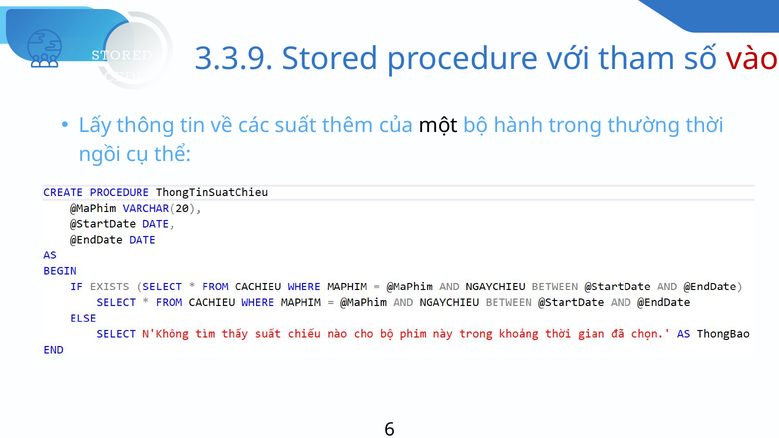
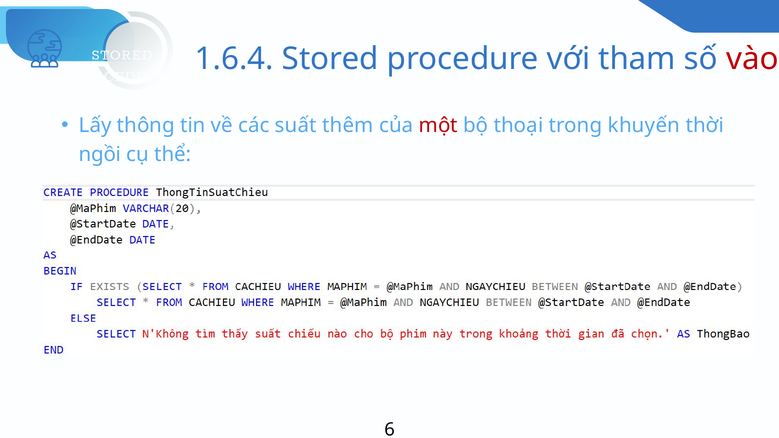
3.3.9: 3.3.9 -> 1.6.4 (234, 59)
một colour: black -> red (438, 126)
hành: hành -> thoại (519, 126)
thường: thường -> khuyến (644, 126)
